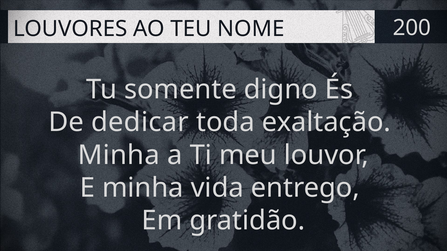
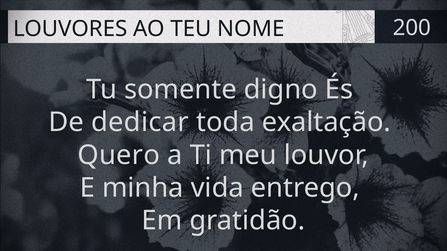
Minha: Minha -> Quero (119, 155)
